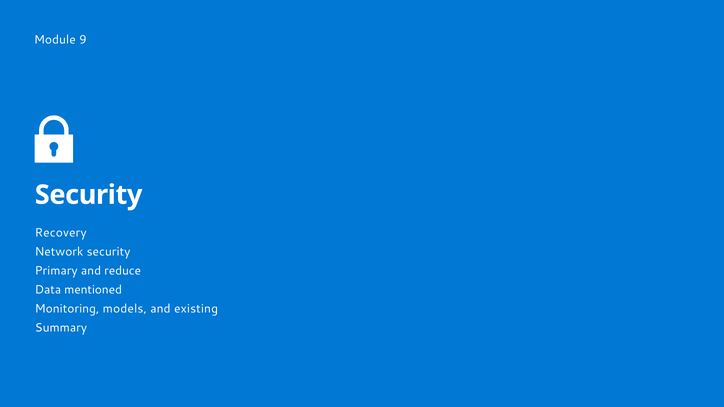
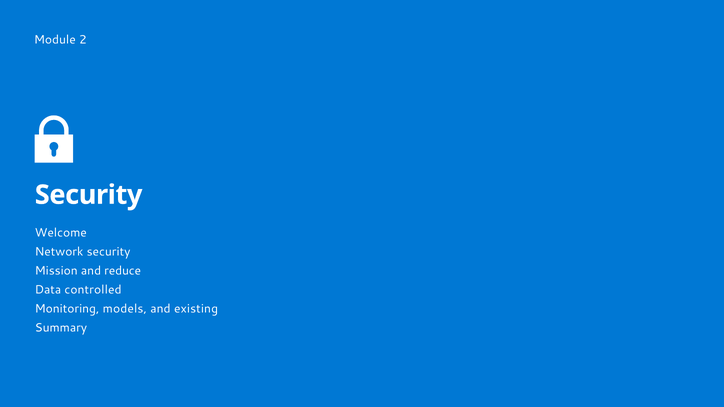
9: 9 -> 2 (83, 40)
Recovery: Recovery -> Welcome (61, 233)
Primary: Primary -> Mission (56, 271)
mentioned: mentioned -> controlled (93, 290)
